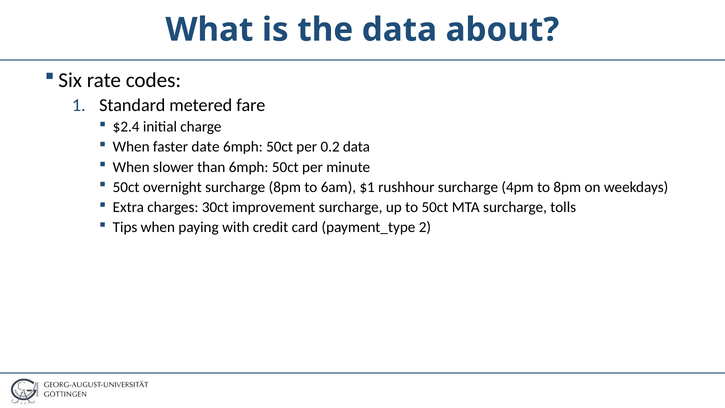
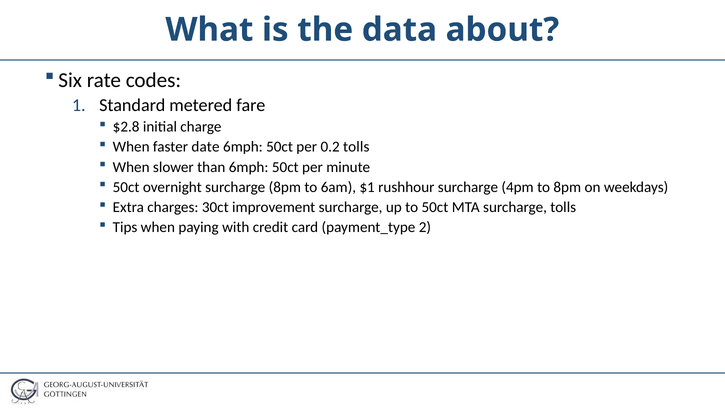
$2.4: $2.4 -> $2.8 (126, 127)
0.2 data: data -> tolls (356, 147)
